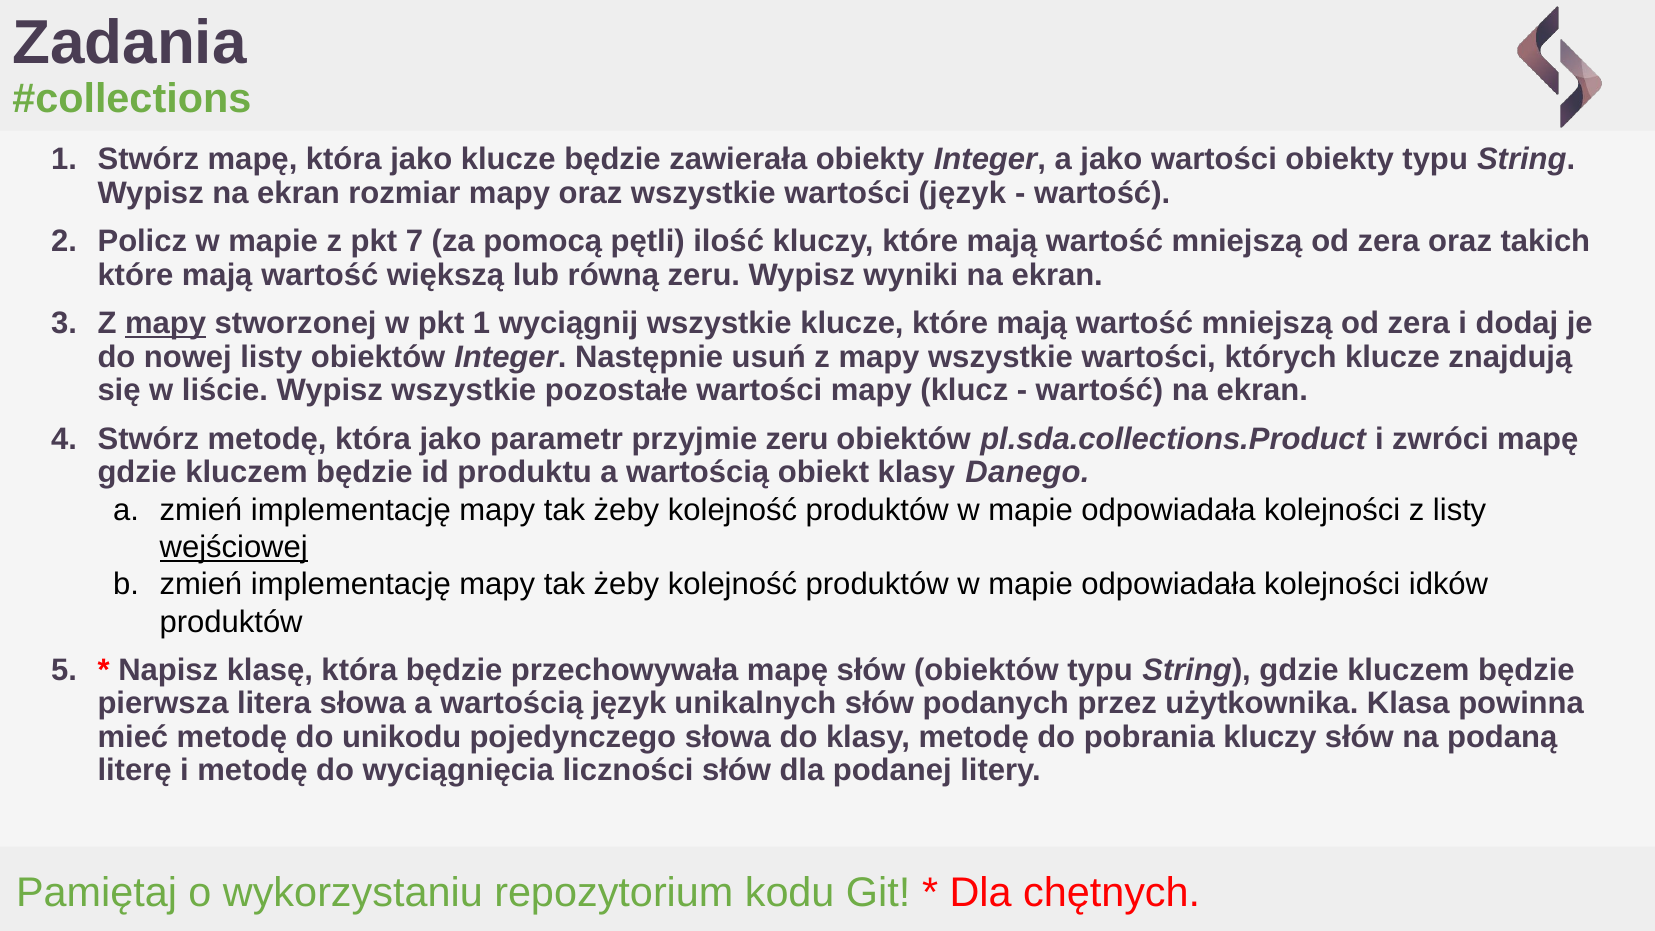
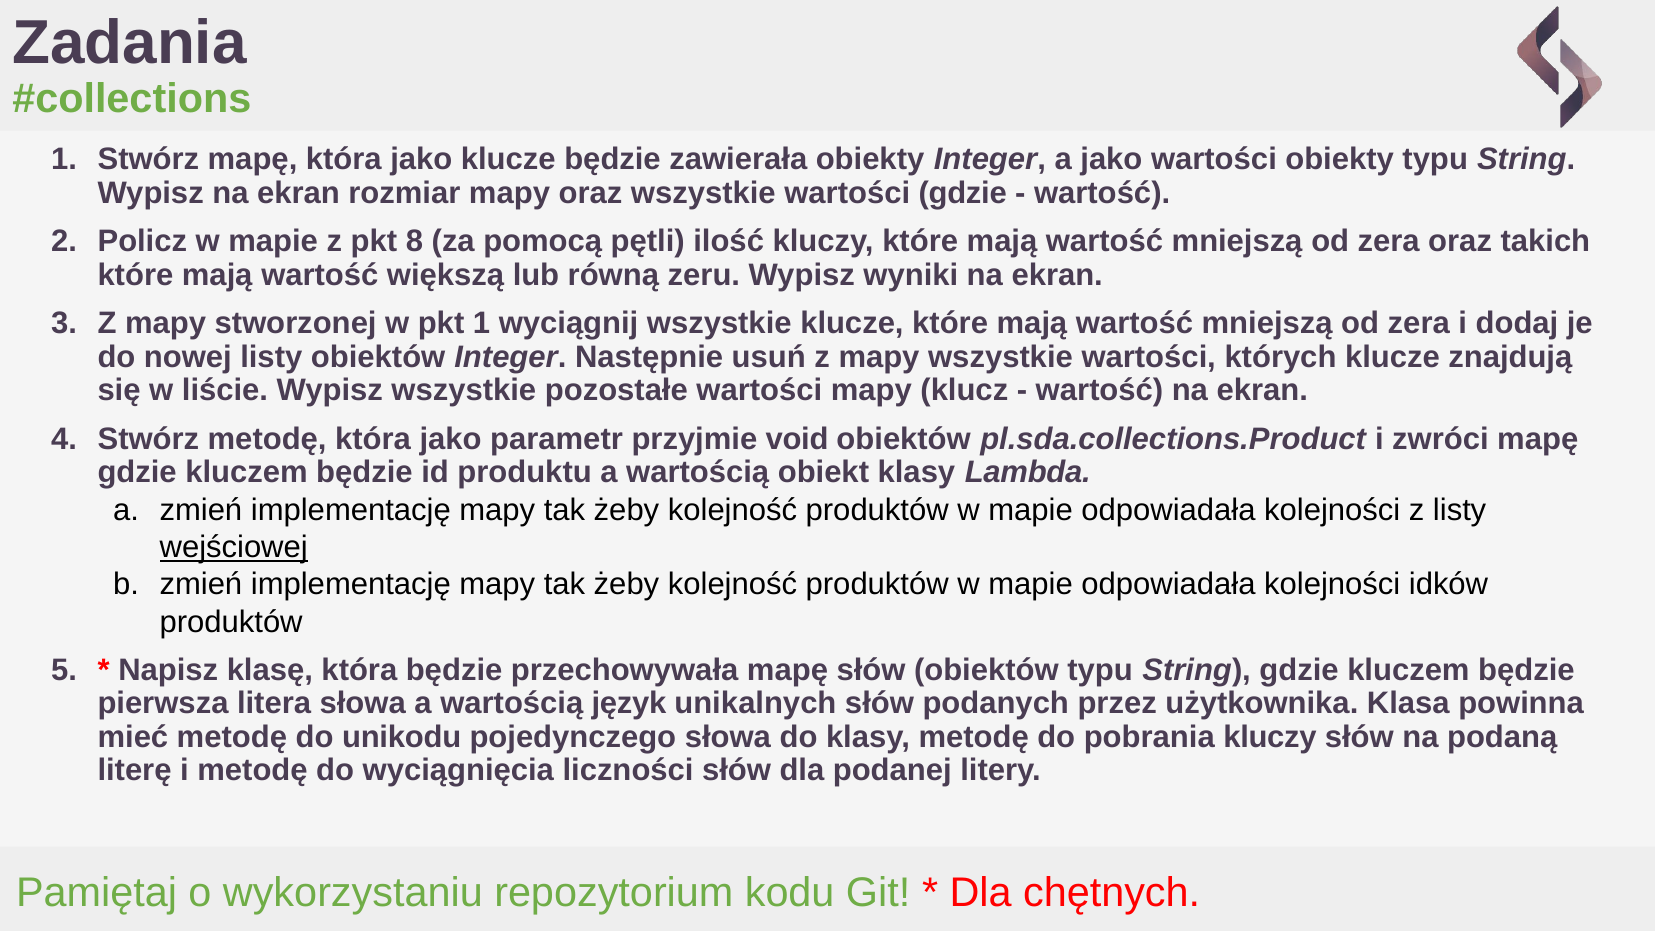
wartości język: język -> gdzie (963, 193)
7: 7 -> 8 (414, 242)
mapy underline: present -> none (166, 324)
przyjmie zeru: zeru -> void (797, 439)
Danego: Danego -> Lambda (1028, 472)
